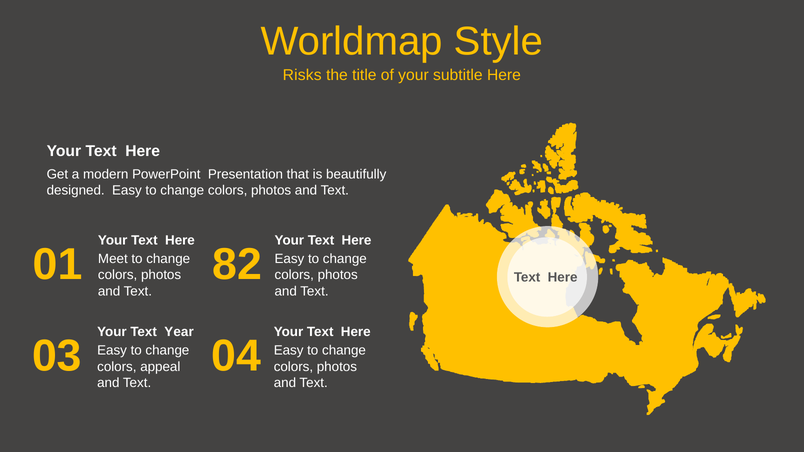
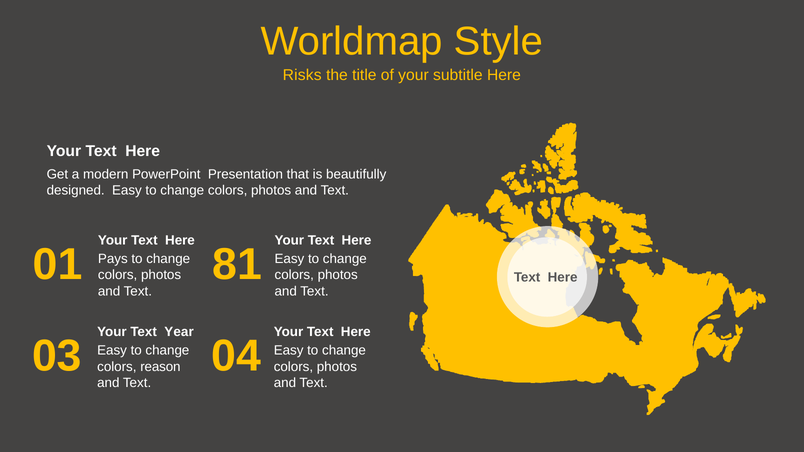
82: 82 -> 81 (237, 264)
Meet: Meet -> Pays (113, 259)
appeal: appeal -> reason (160, 367)
